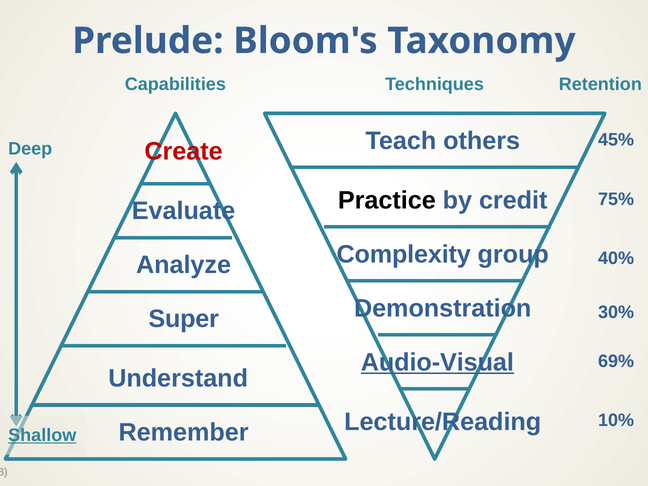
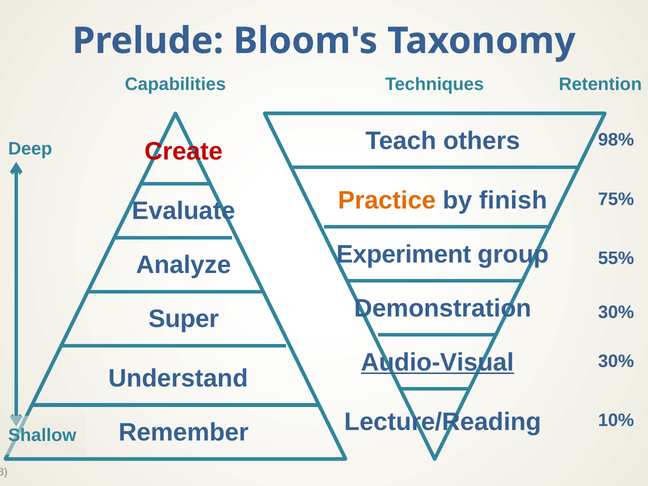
45%: 45% -> 98% (616, 140)
Practice colour: black -> orange (387, 200)
credit: credit -> finish (513, 200)
Complexity: Complexity -> Experiment (404, 254)
40%: 40% -> 55% (616, 259)
69%: 69% -> 30% (616, 361)
Shallow underline: present -> none (42, 435)
